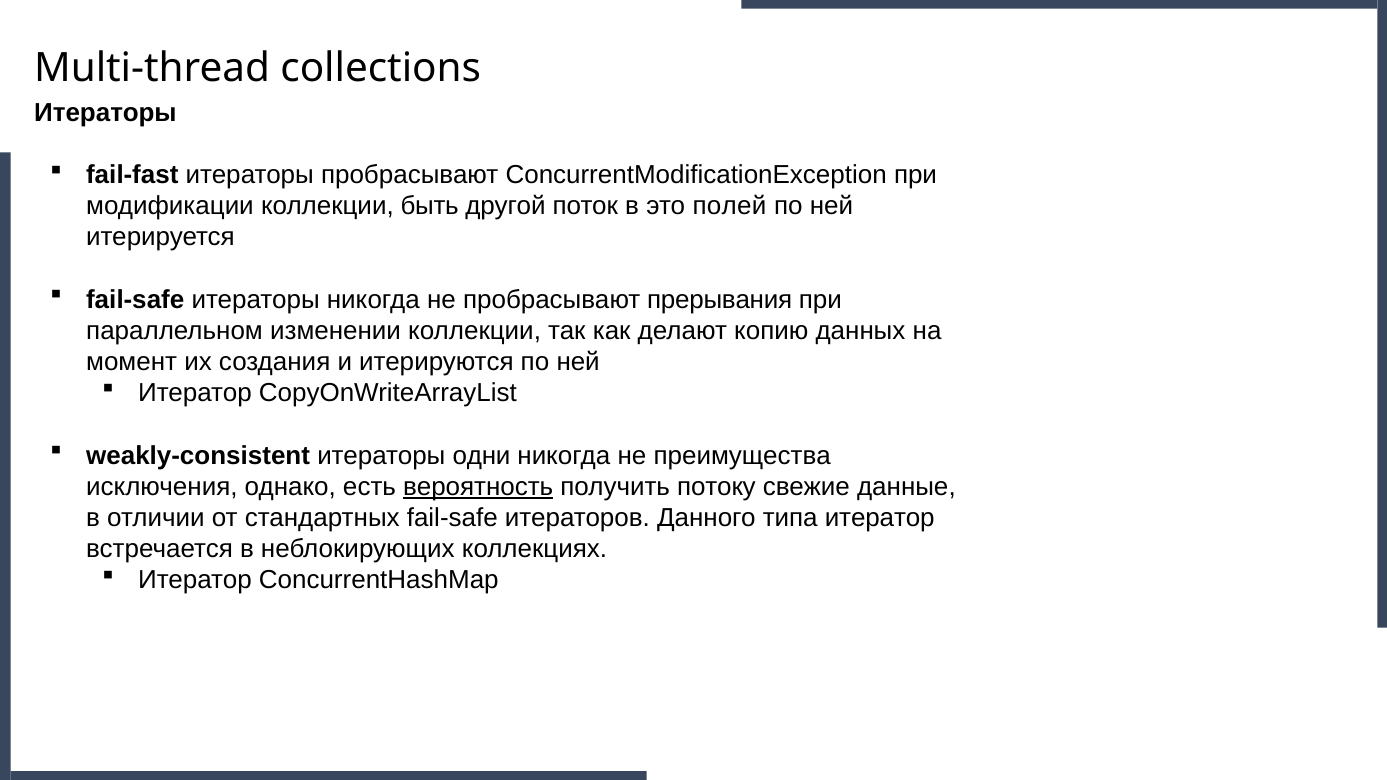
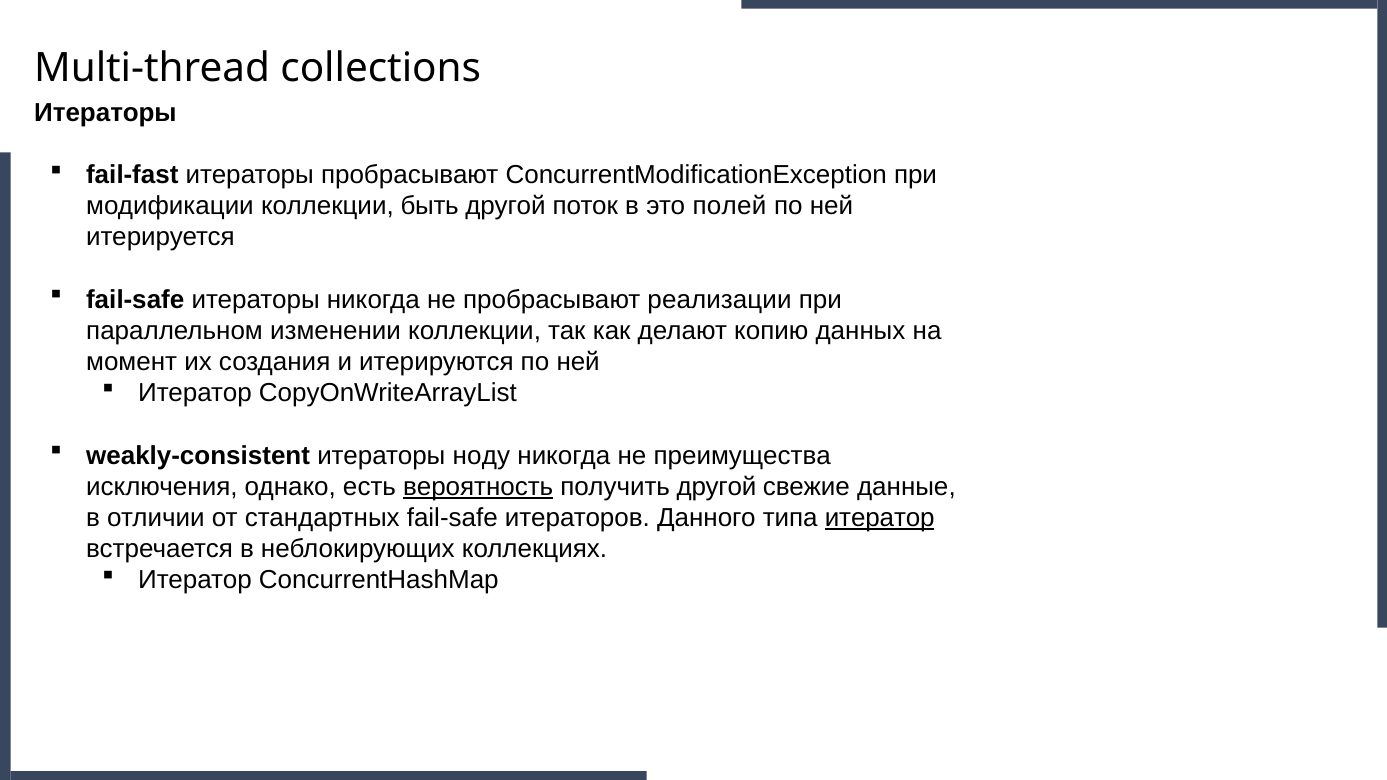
прерывания: прерывания -> реализации (719, 300)
одни: одни -> ноду (481, 456)
получить потоку: потоку -> другой (716, 487)
итератор underline: none -> present (880, 518)
